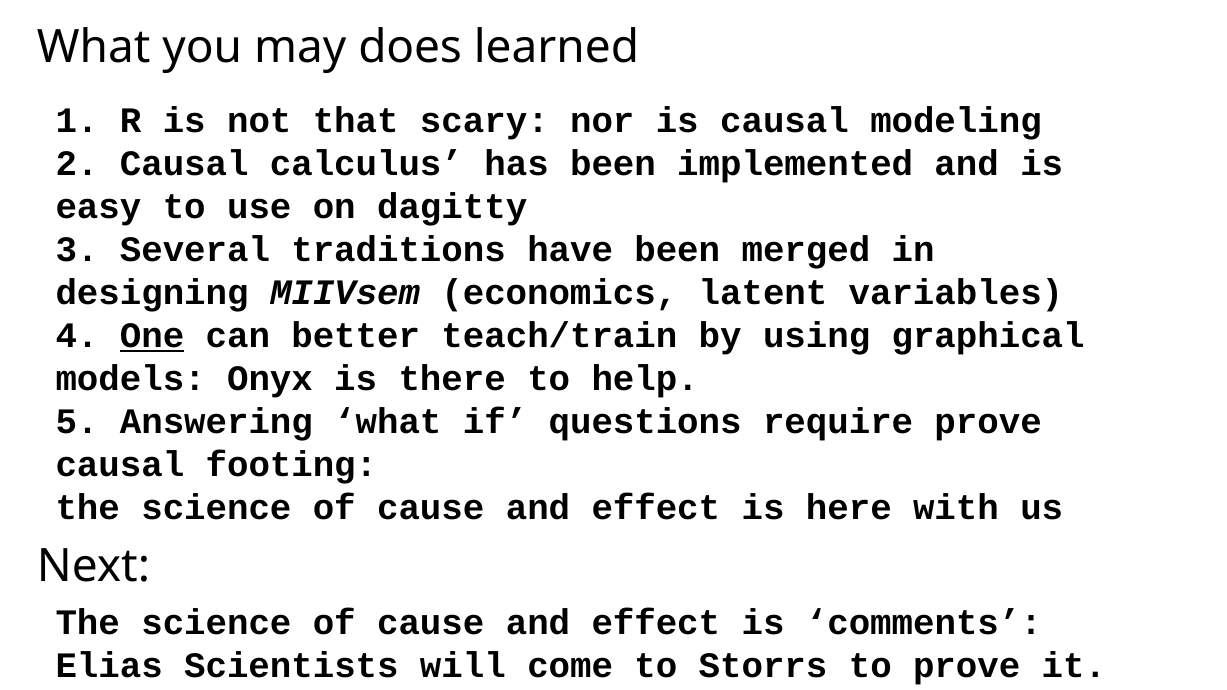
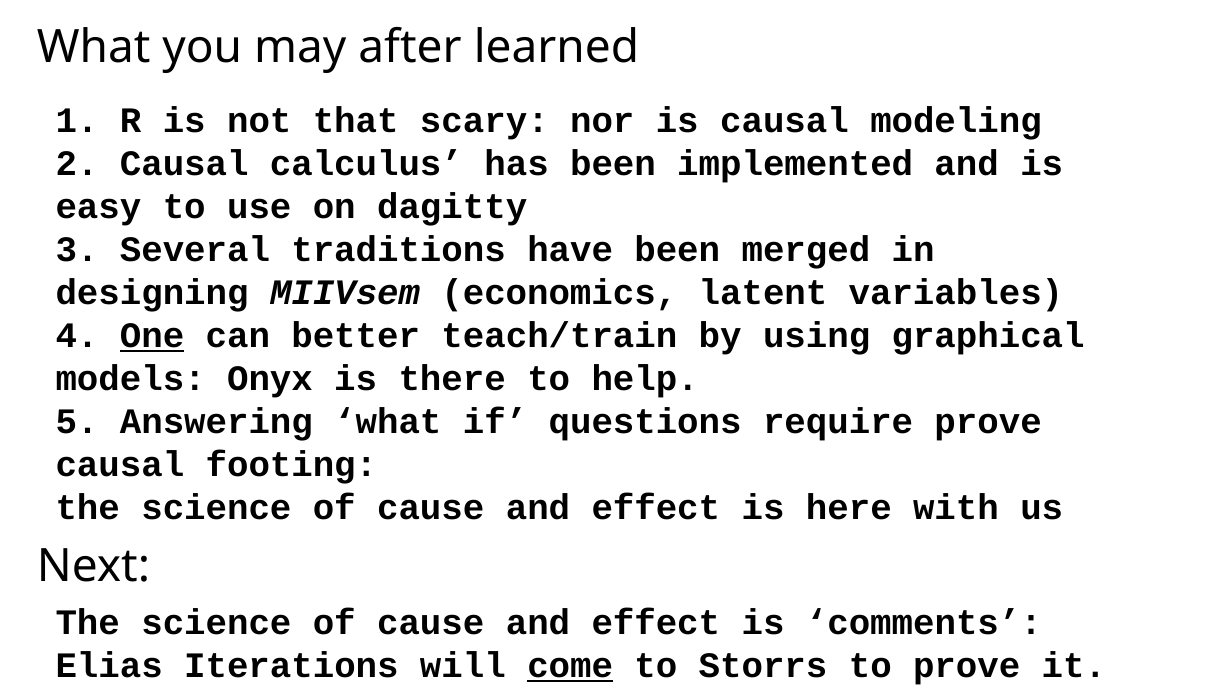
does: does -> after (410, 47)
Scientists: Scientists -> Iterations (291, 666)
come underline: none -> present (570, 666)
